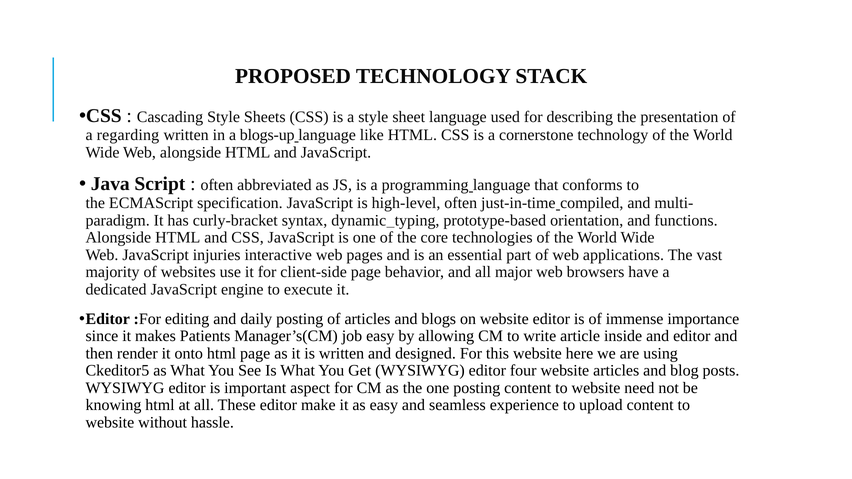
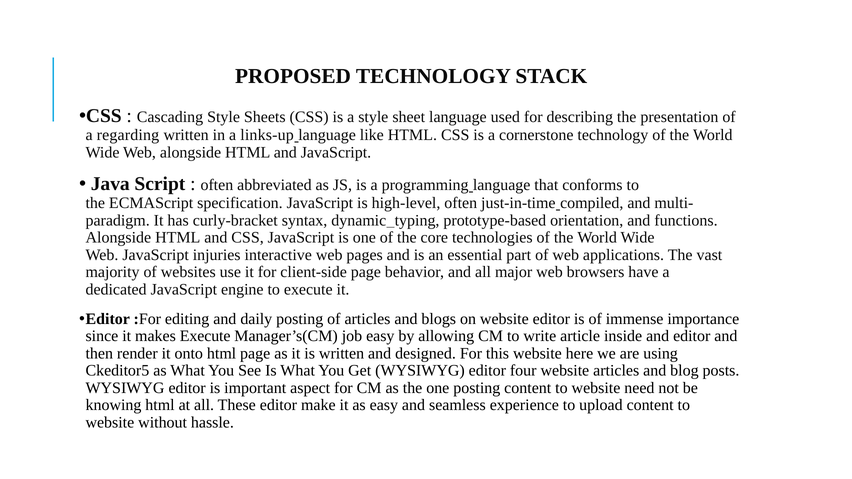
blogs-up: blogs-up -> links-up (267, 135)
makes Patients: Patients -> Execute (205, 336)
